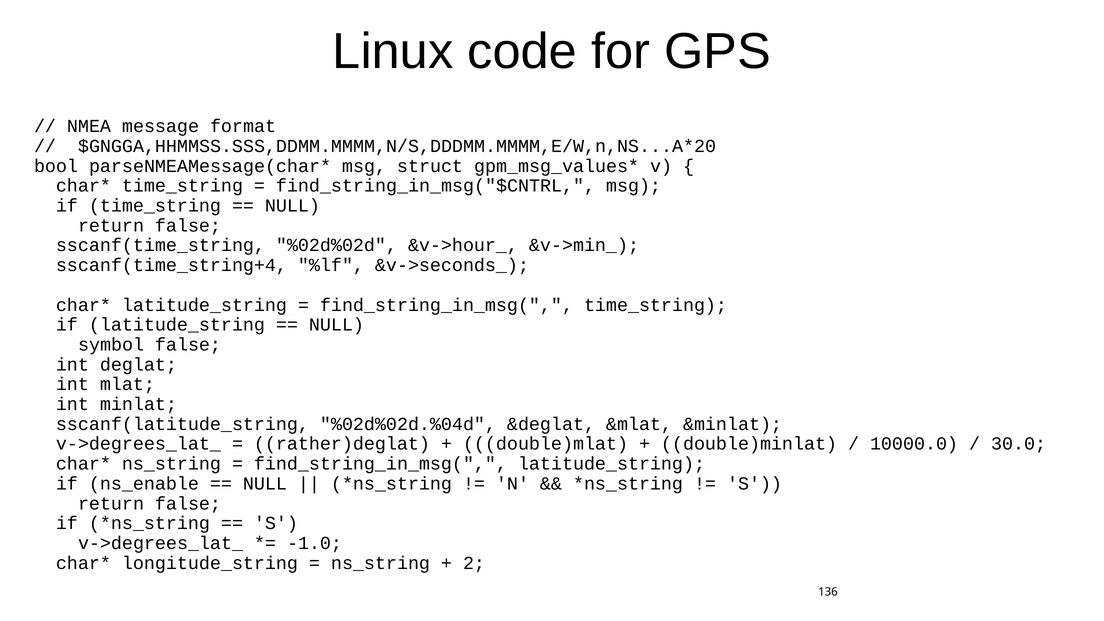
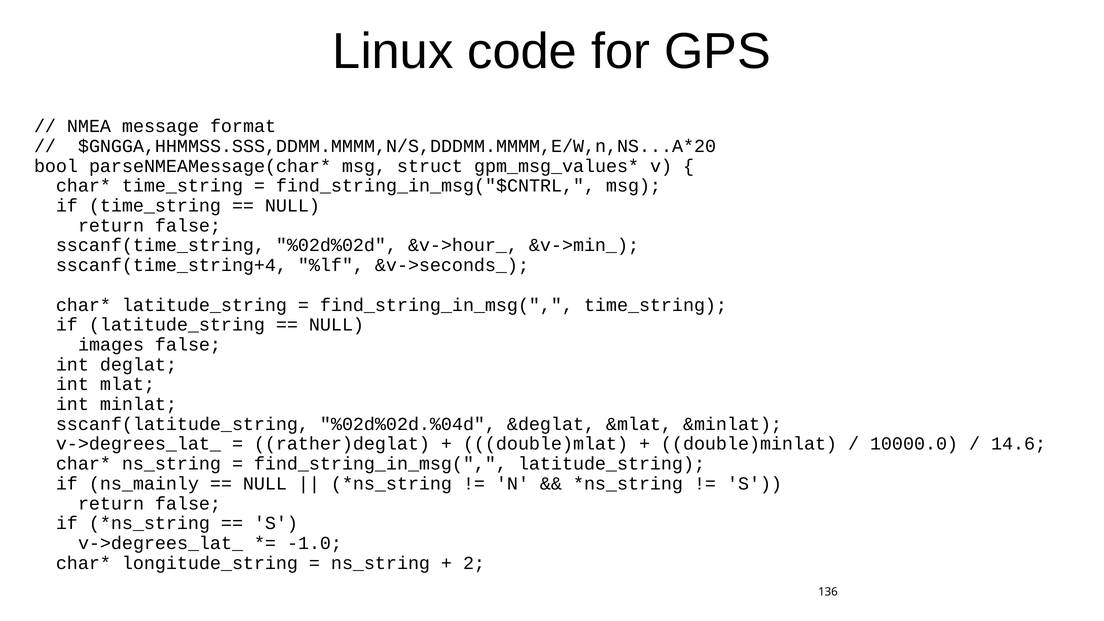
symbol: symbol -> images (111, 345)
30.0: 30.0 -> 14.6 (1019, 444)
ns_enable: ns_enable -> ns_mainly (144, 484)
